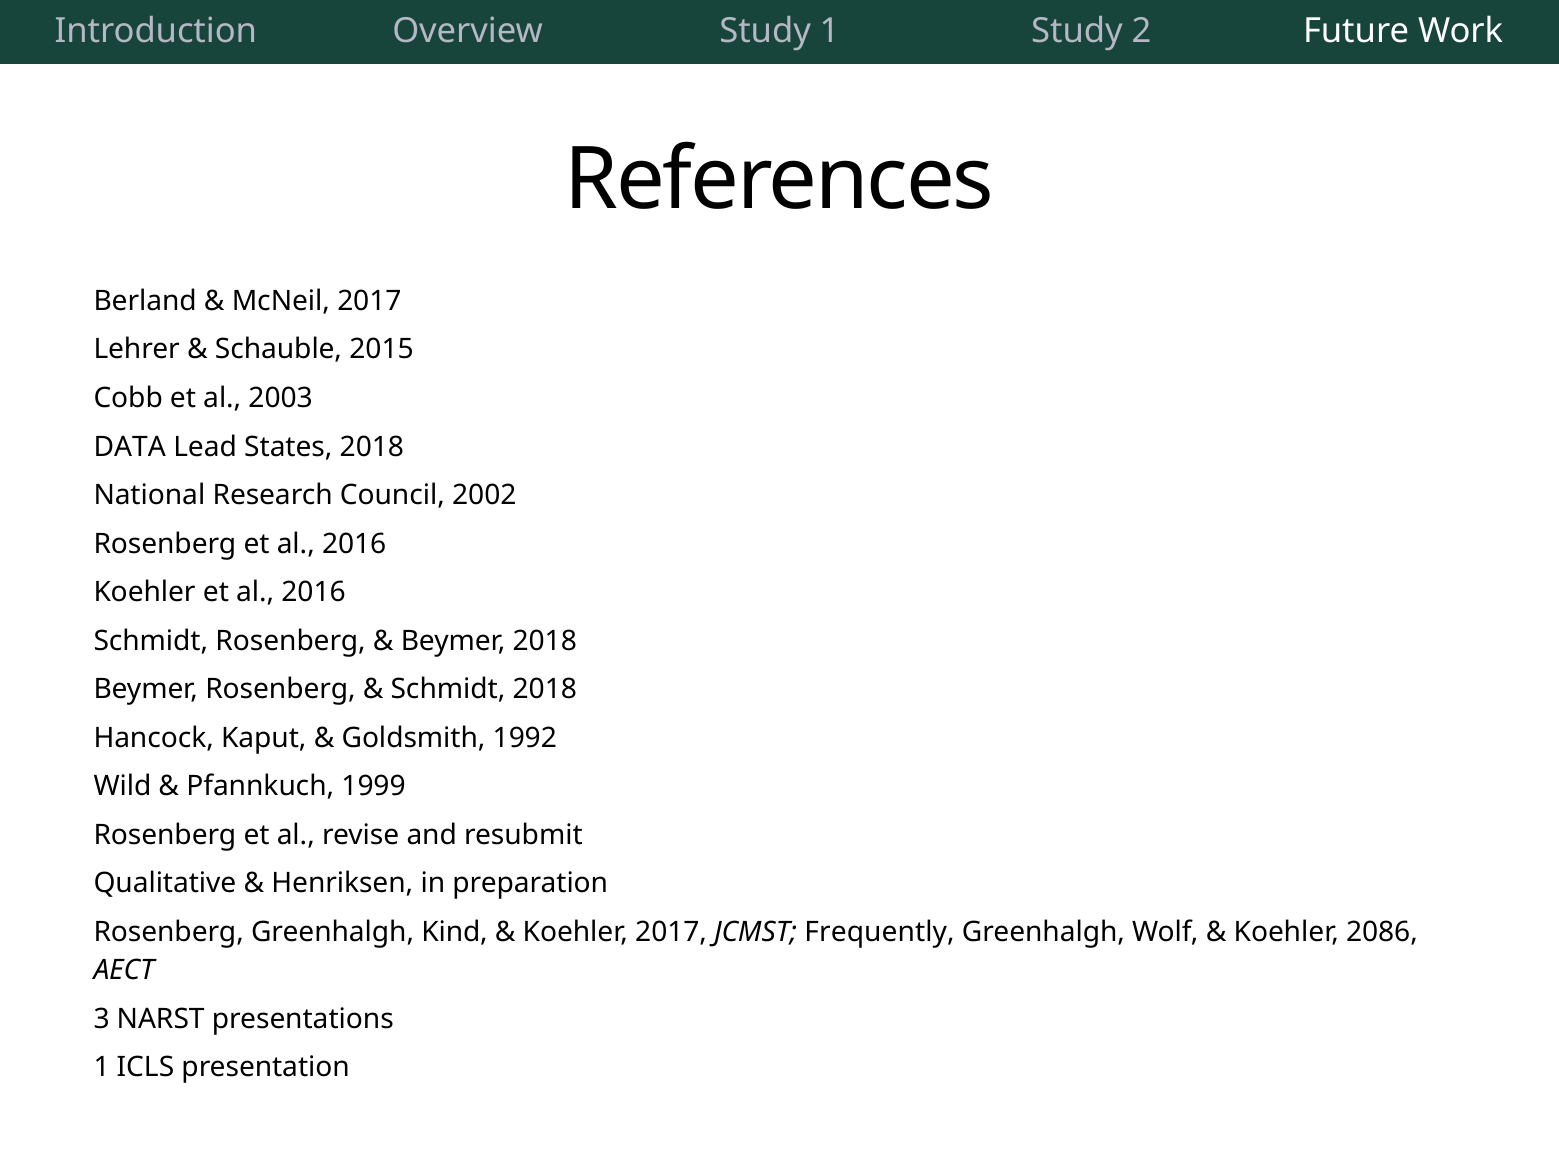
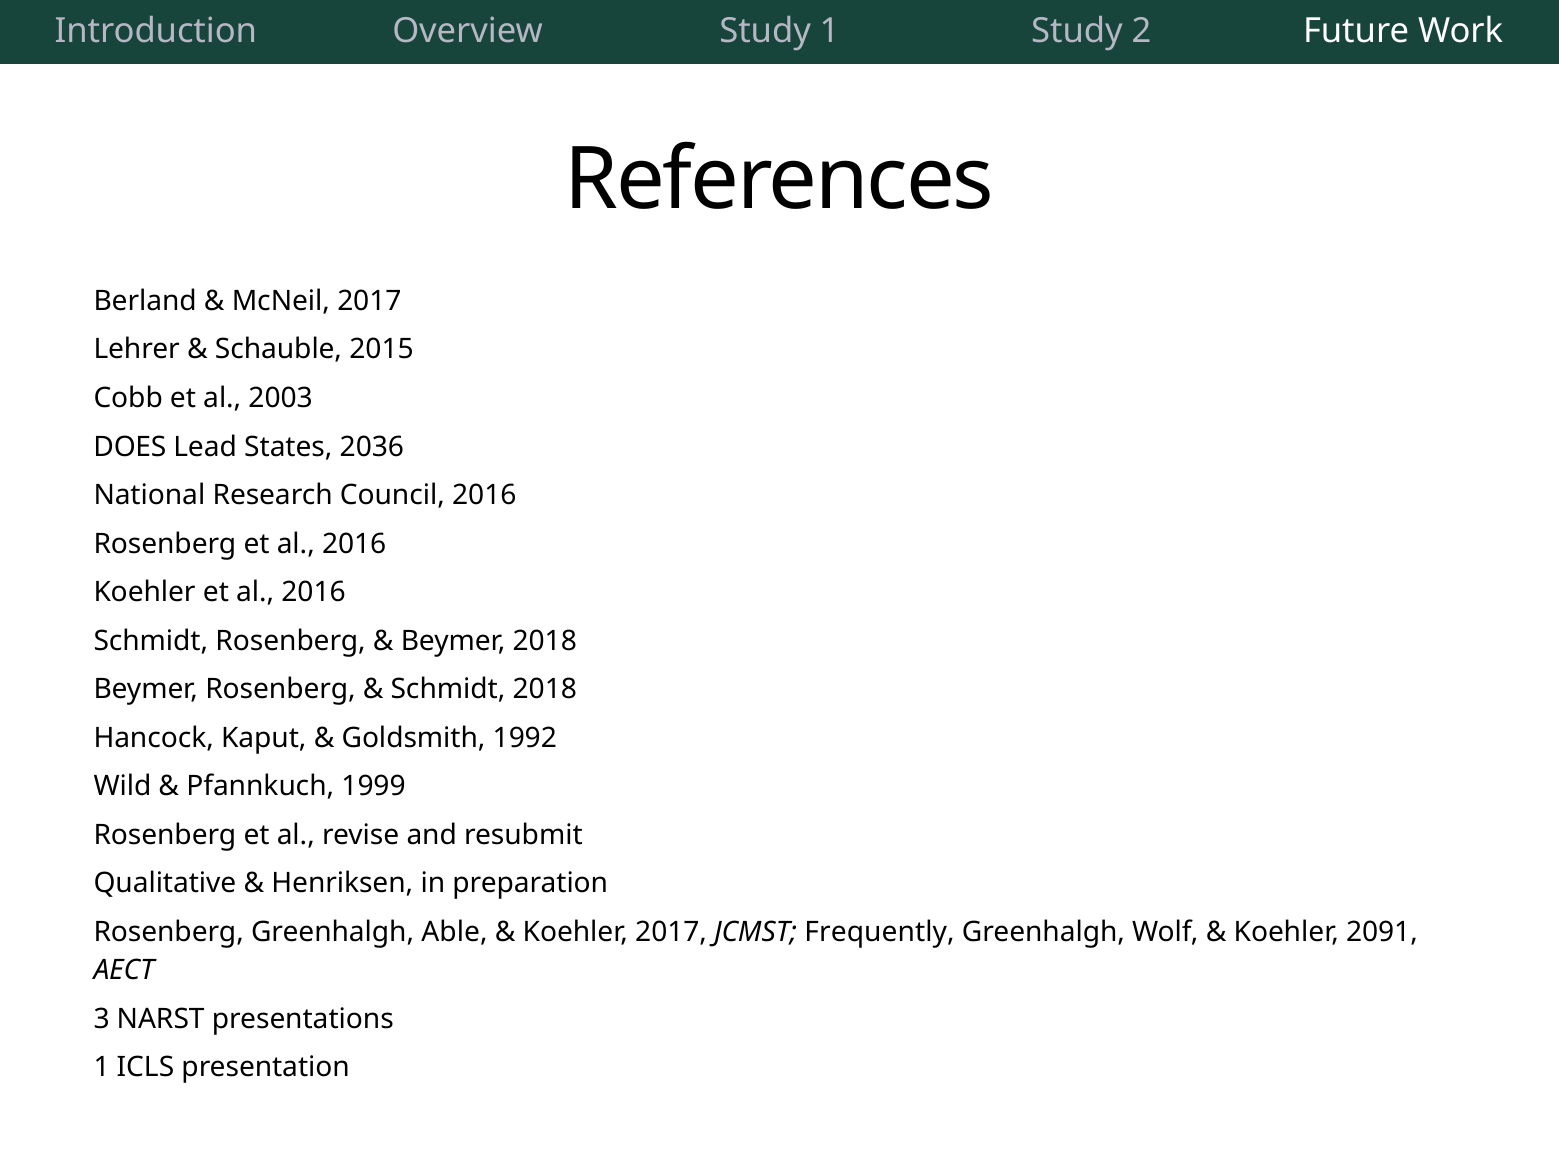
DATA: DATA -> DOES (130, 447)
States 2018: 2018 -> 2036 (372, 447)
Council 2002: 2002 -> 2016 (484, 495)
Kind: Kind -> Able (454, 932)
2086: 2086 -> 2091 (1382, 932)
